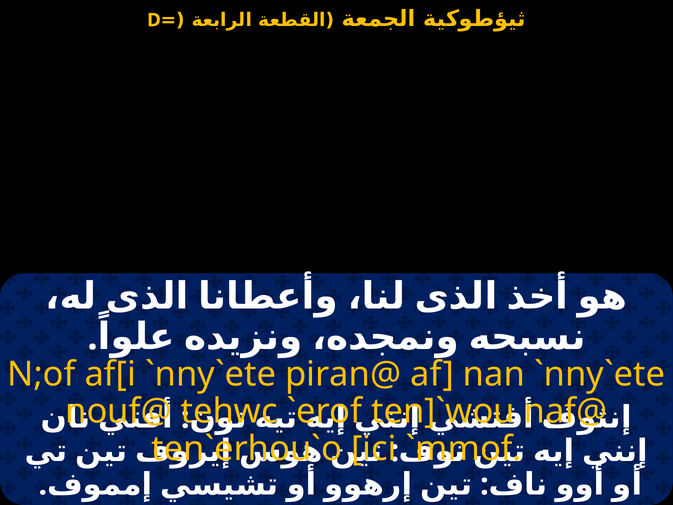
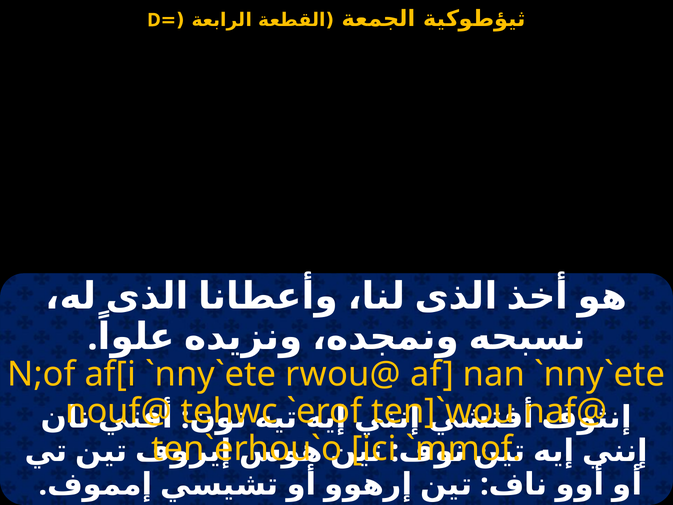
piran@: piran@ -> rwou@ (343, 374)
